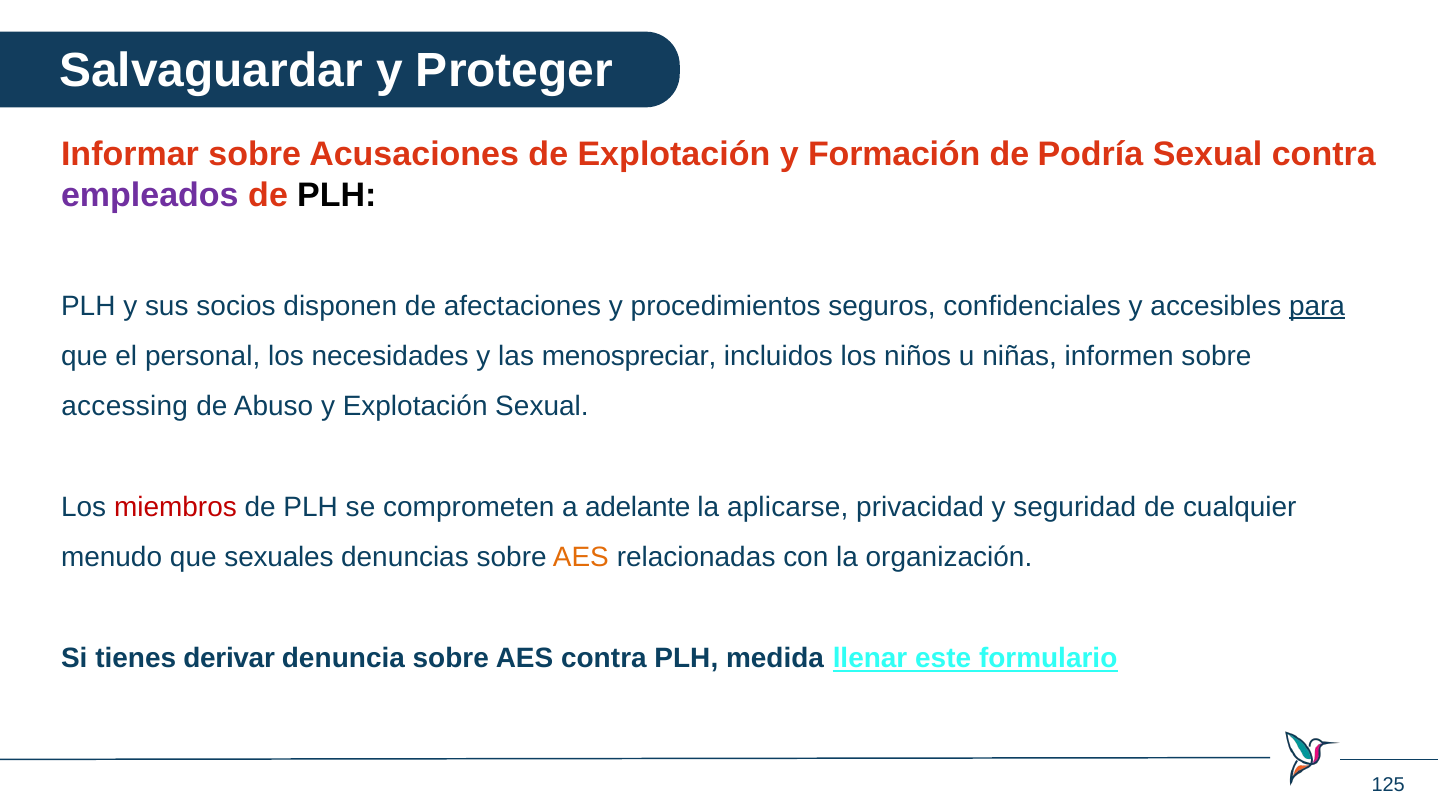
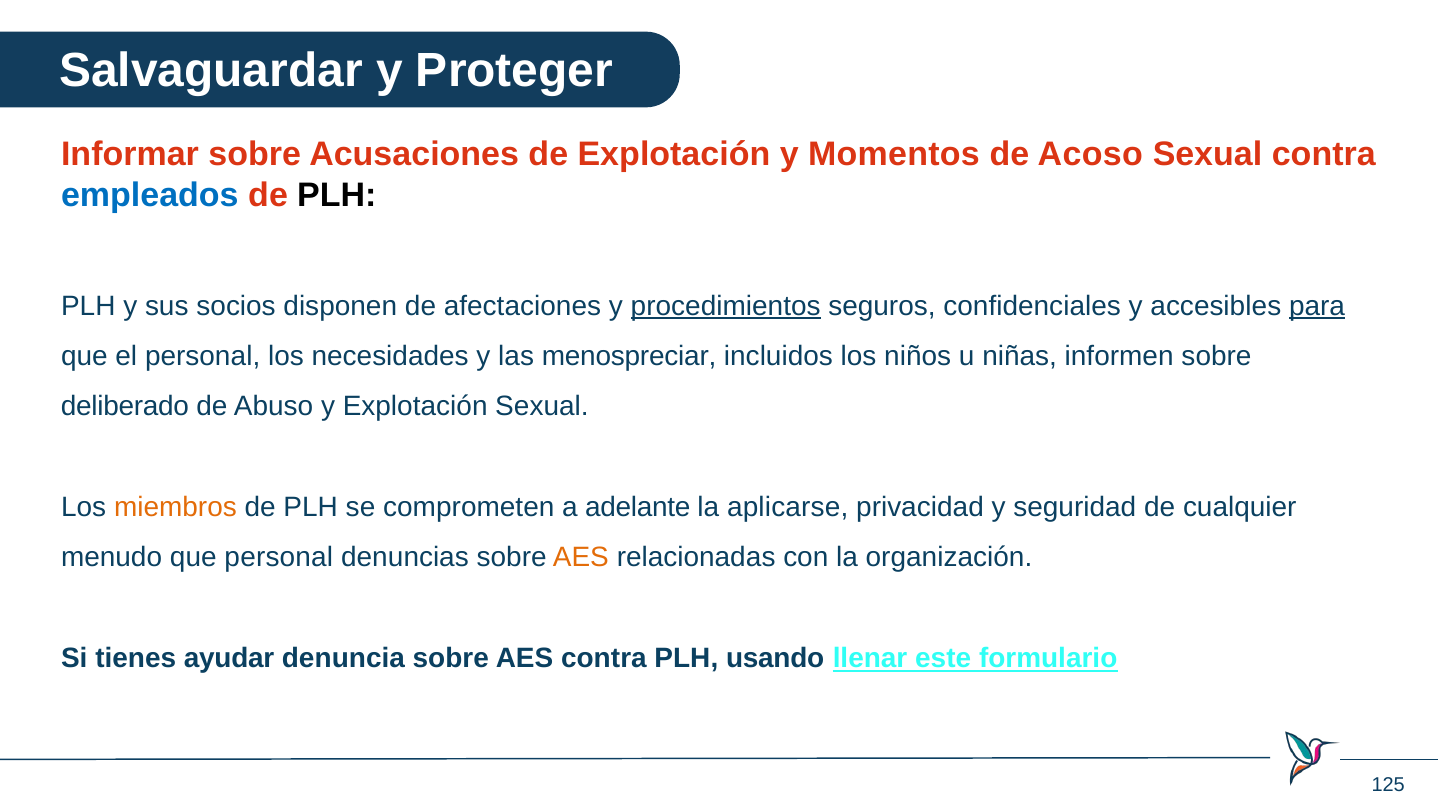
Formación: Formación -> Momentos (894, 154)
Podría: Podría -> Acoso (1090, 154)
empleados colour: purple -> blue (150, 195)
procedimientos underline: none -> present (726, 306)
accessing: accessing -> deliberado (125, 407)
miembros colour: red -> orange (175, 507)
que sexuales: sexuales -> personal (279, 558)
derivar: derivar -> ayudar (229, 658)
medida: medida -> usando (775, 658)
